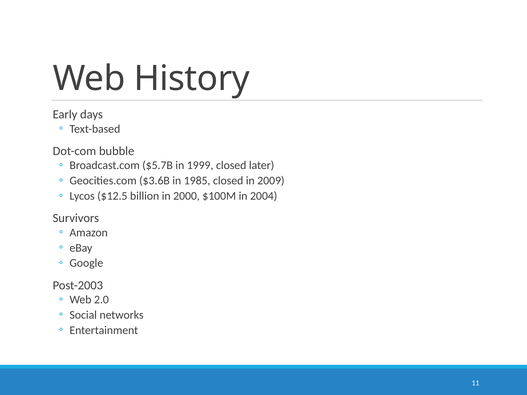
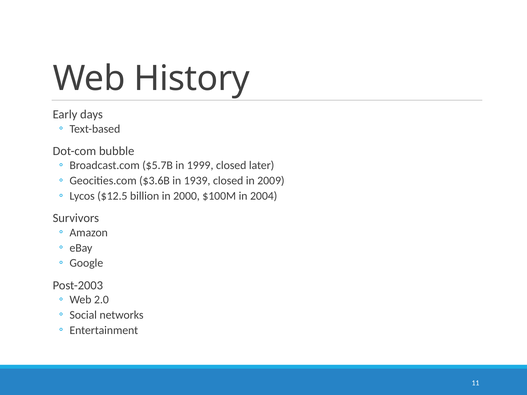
1985: 1985 -> 1939 (197, 181)
